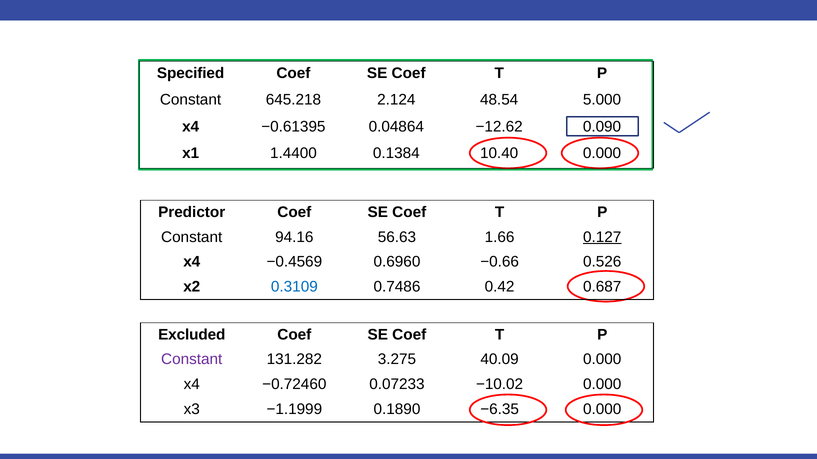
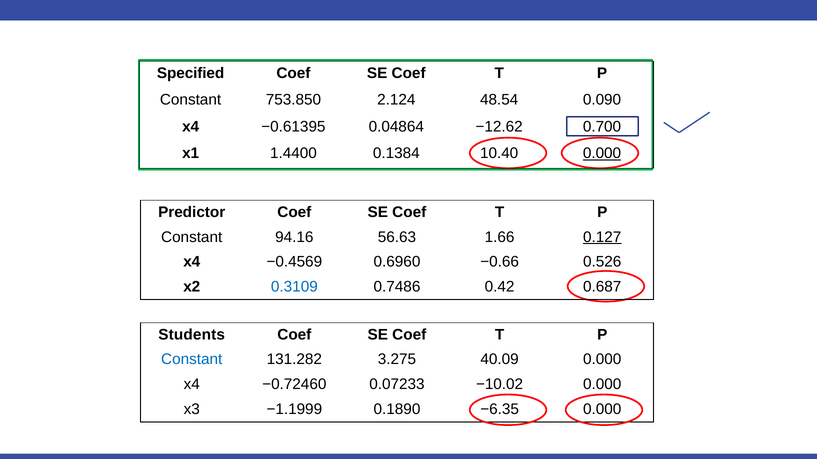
645.218: 645.218 -> 753.850 (293, 100)
5.000: 5.000 -> 0.090 (602, 100)
0.090: 0.090 -> 0.700 (602, 127)
0.000 underline: none -> present (602, 154)
Excluded: Excluded -> Students (192, 335)
Constant colour: purple -> blue (192, 360)
